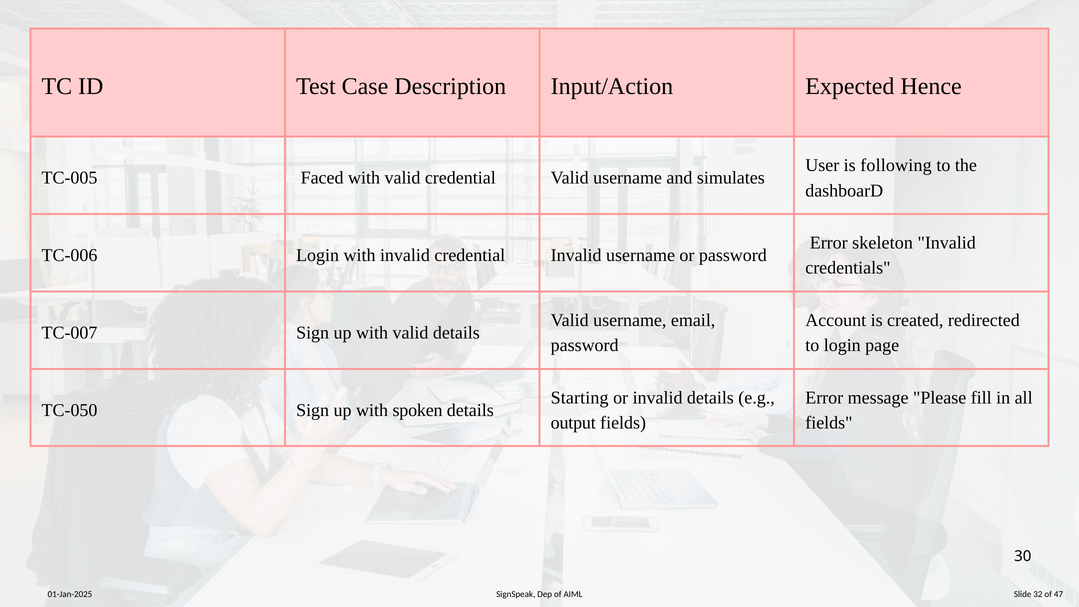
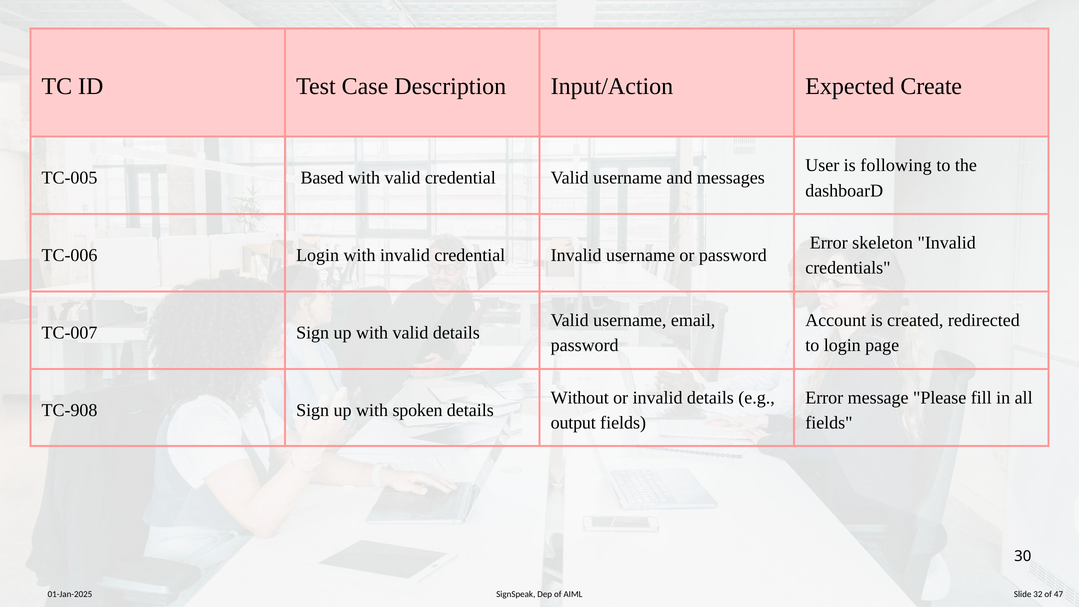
Hence: Hence -> Create (931, 86)
Faced: Faced -> Based (322, 178)
simulates: simulates -> messages (731, 178)
Starting: Starting -> Without (580, 398)
TC-050: TC-050 -> TC-908 (70, 410)
